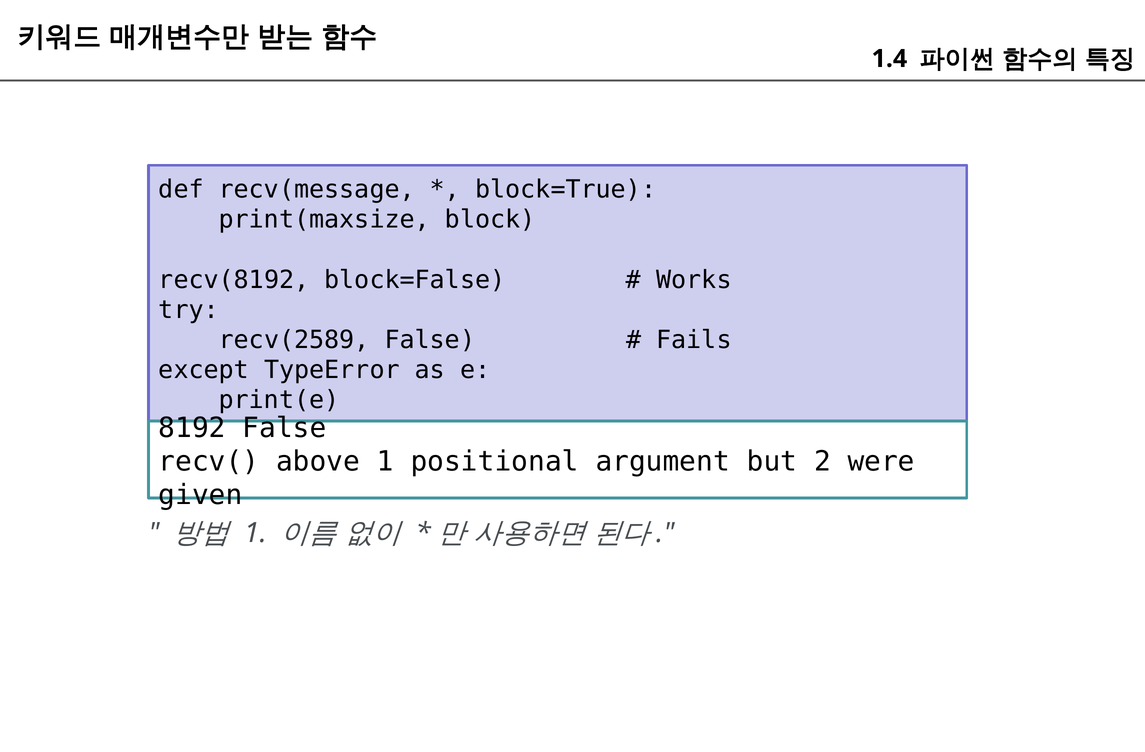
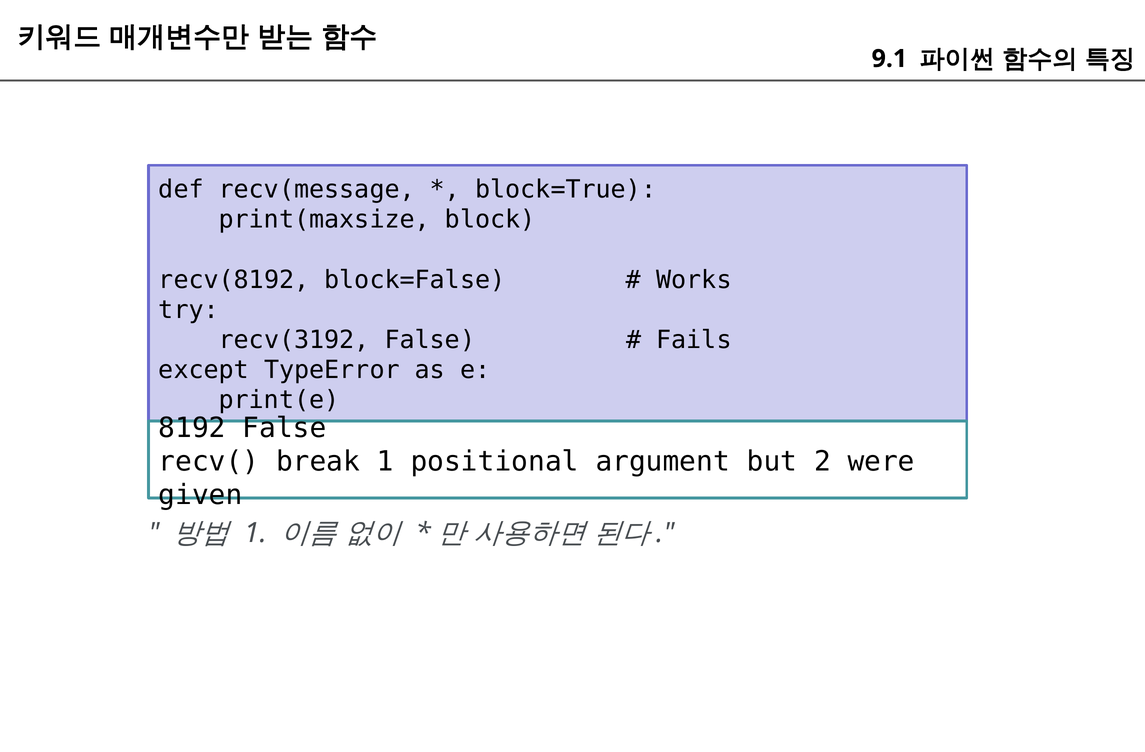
1.4: 1.4 -> 9.1 (889, 59)
recv(2589: recv(2589 -> recv(3192 (294, 340)
above: above -> break (318, 462)
